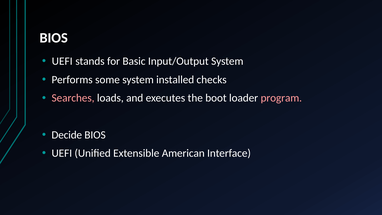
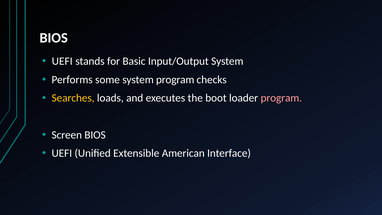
system installed: installed -> program (175, 80)
Searches colour: pink -> yellow (73, 98)
Decide: Decide -> Screen (67, 135)
